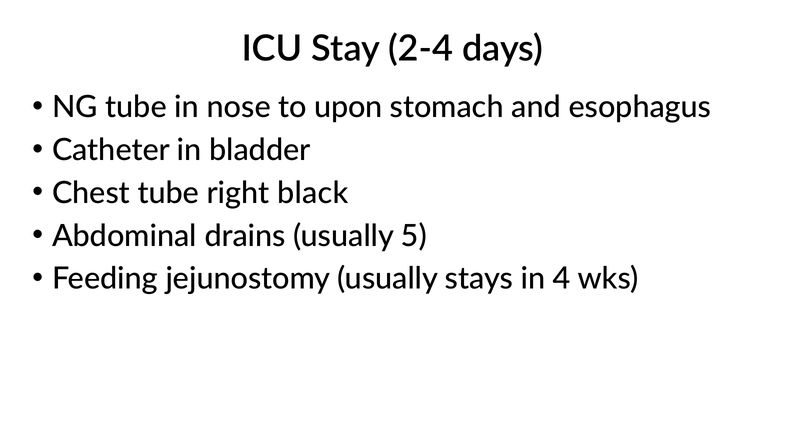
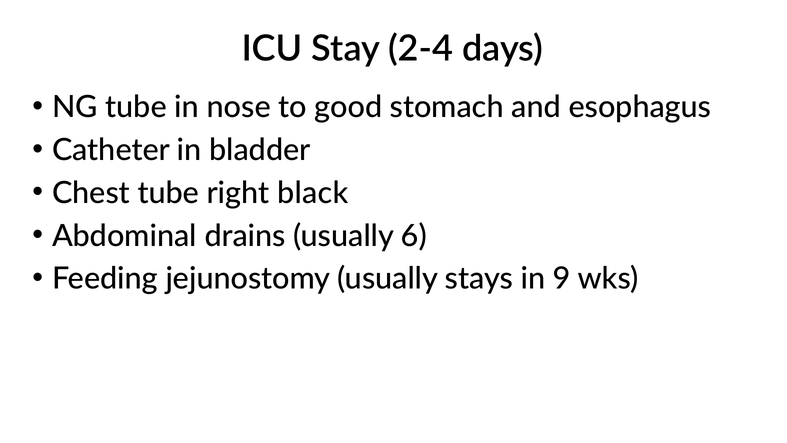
upon: upon -> good (348, 107)
5: 5 -> 6 (414, 236)
4: 4 -> 9 (562, 279)
